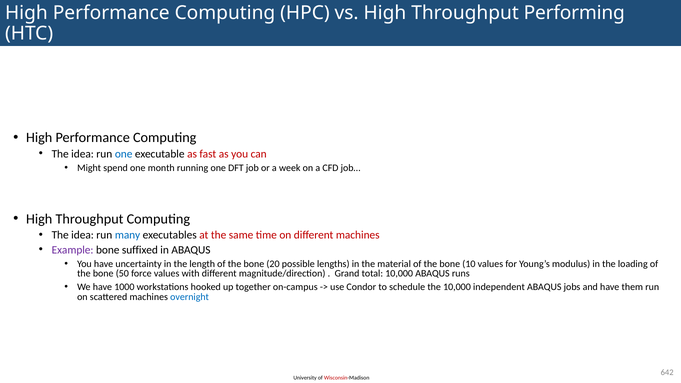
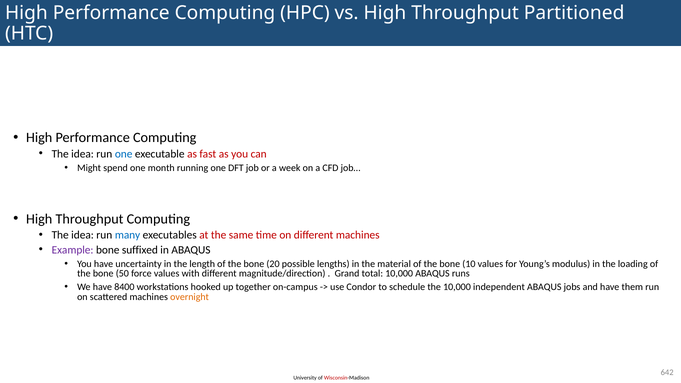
Performing: Performing -> Partitioned (574, 13)
1000: 1000 -> 8400 (124, 287)
overnight colour: blue -> orange (190, 297)
